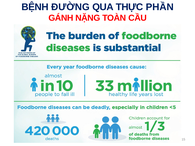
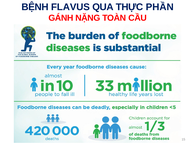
ĐƯỜNG: ĐƯỜNG -> FLAVUS (70, 7)
